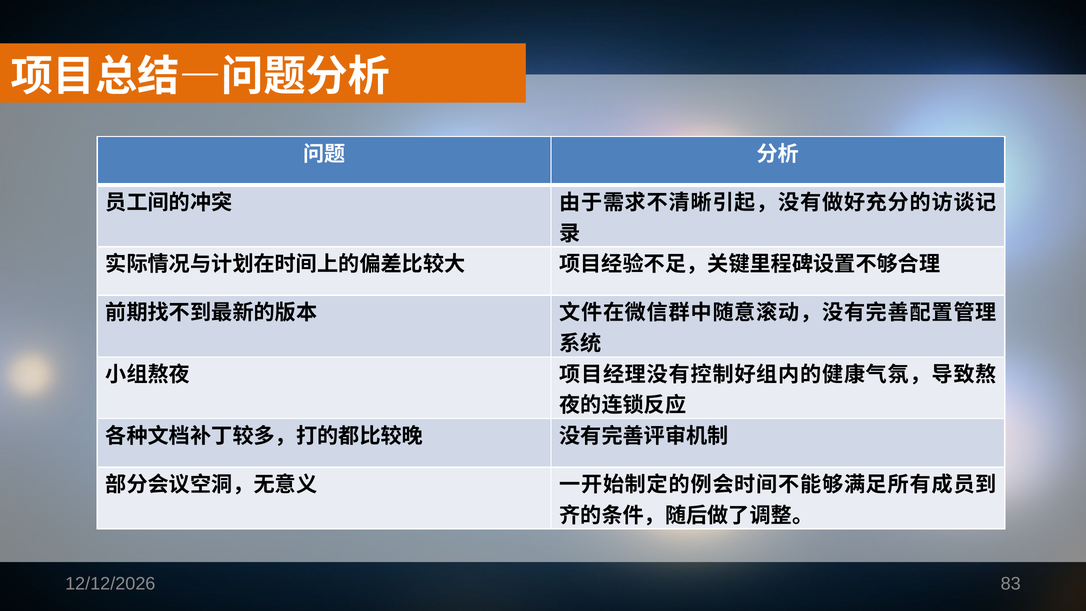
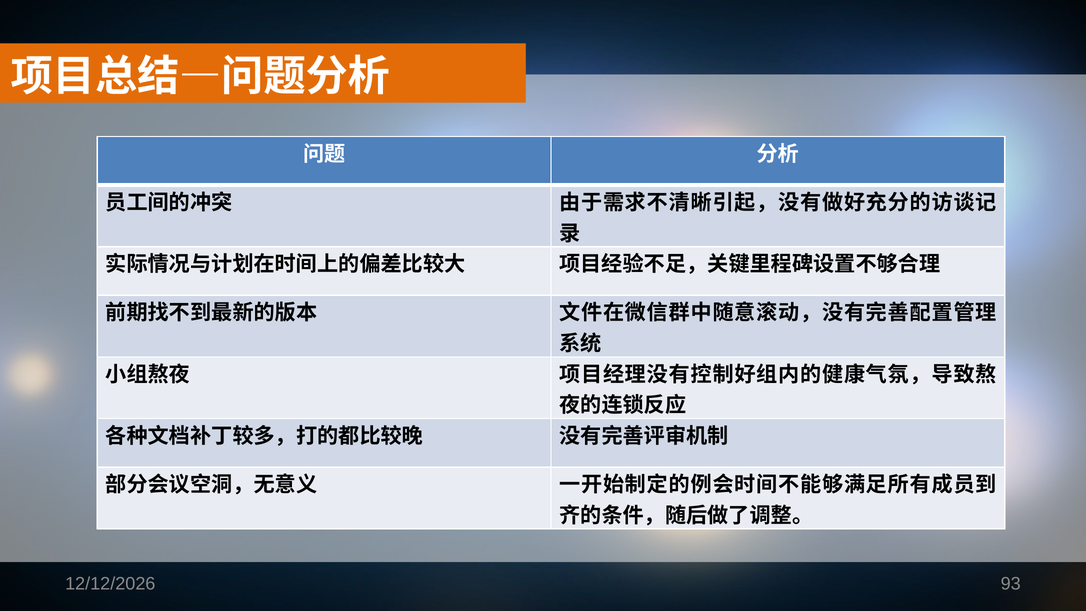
83: 83 -> 93 (1011, 584)
